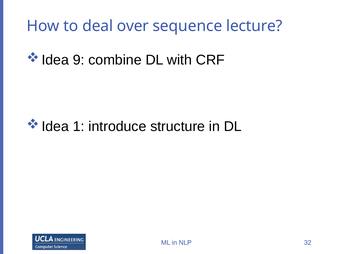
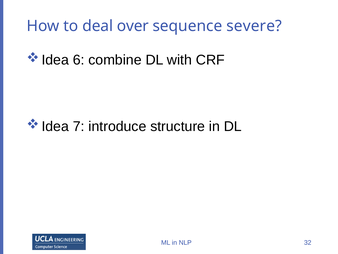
lecture: lecture -> severe (254, 26)
9: 9 -> 6 (79, 60)
1: 1 -> 7 (79, 126)
